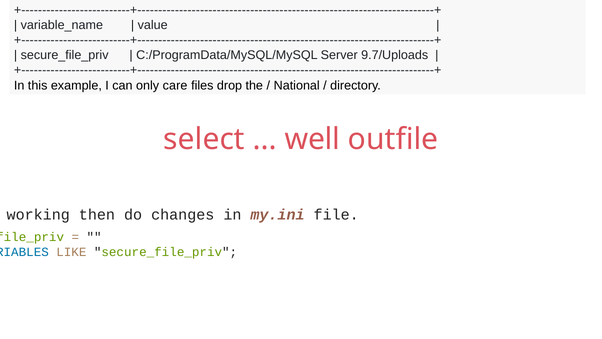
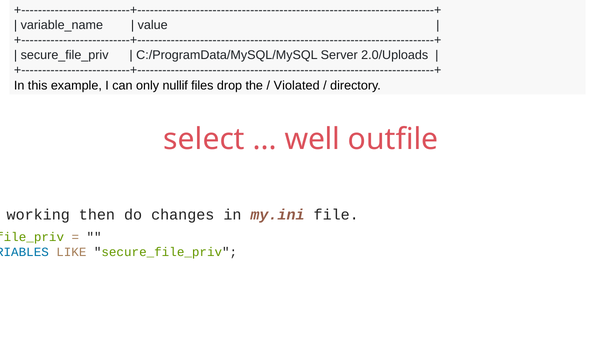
9.7/Uploads: 9.7/Uploads -> 2.0/Uploads (395, 55)
care: care -> nullif (175, 85)
National: National -> Violated (297, 85)
